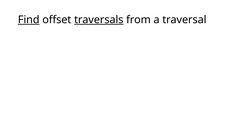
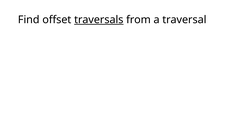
Find underline: present -> none (29, 20)
